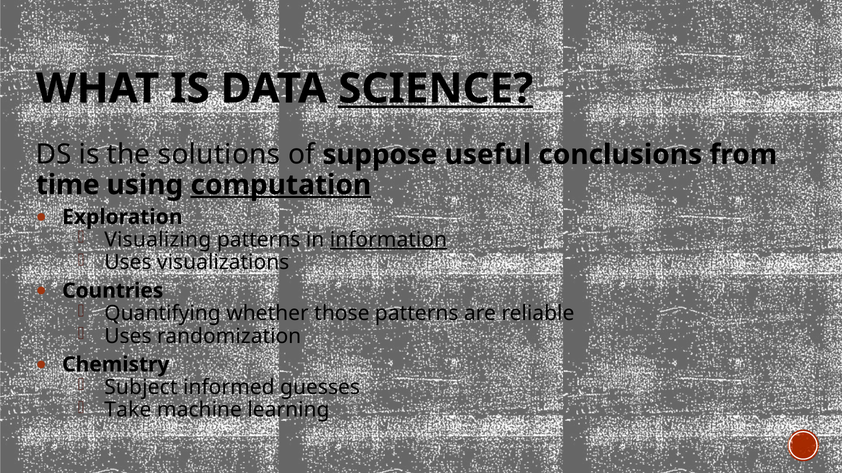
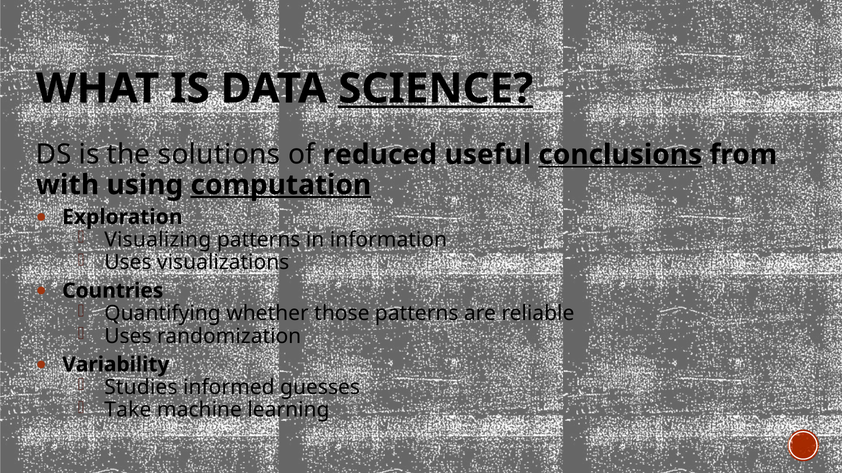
suppose: suppose -> reduced (380, 155)
conclusions underline: none -> present (620, 155)
time: time -> with (68, 185)
information underline: present -> none (388, 240)
Chemistry: Chemistry -> Variability (116, 365)
Subject: Subject -> Studies (141, 388)
